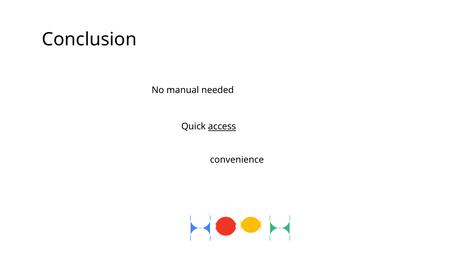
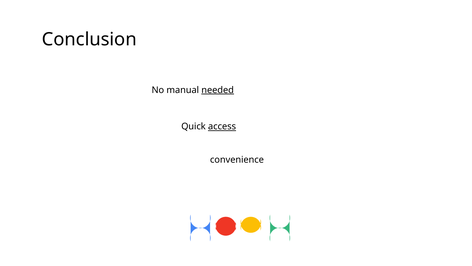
needed underline: none -> present (218, 90)
